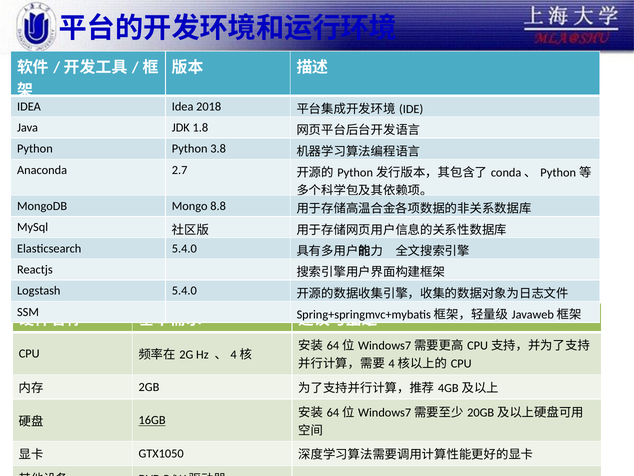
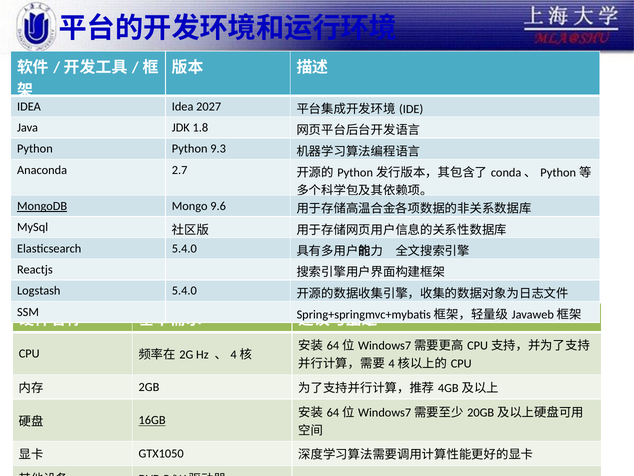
2018: 2018 -> 2027 (209, 106)
3.8: 3.8 -> 9.3 (218, 149)
MongoDB underline: none -> present (42, 206)
8.8: 8.8 -> 9.6 (218, 206)
